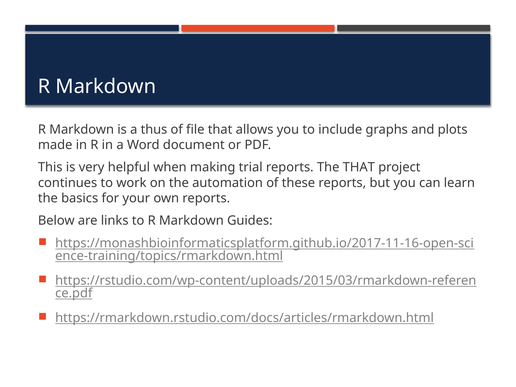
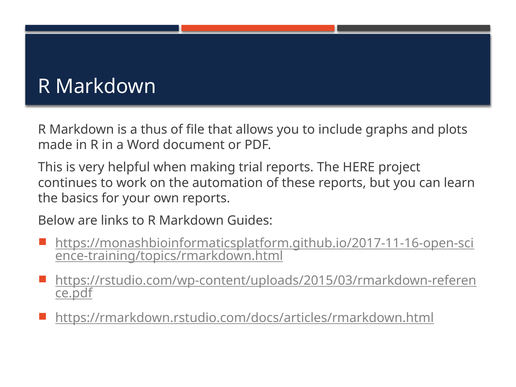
The THAT: THAT -> HERE (359, 167)
